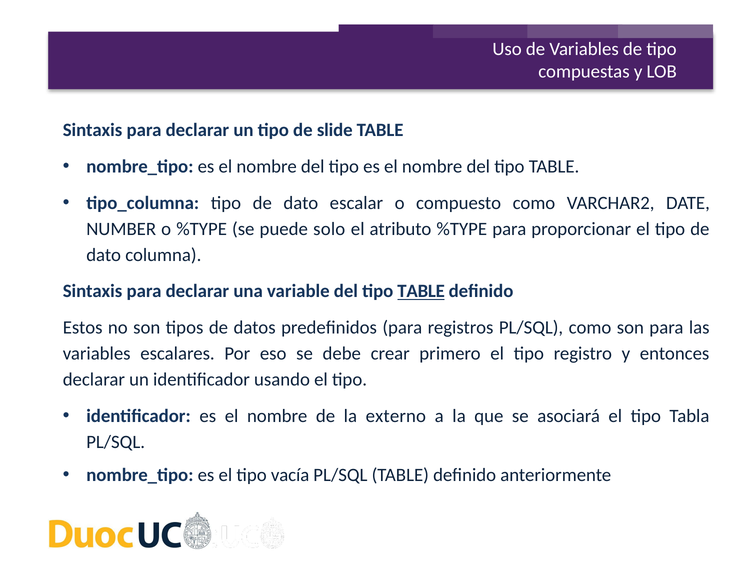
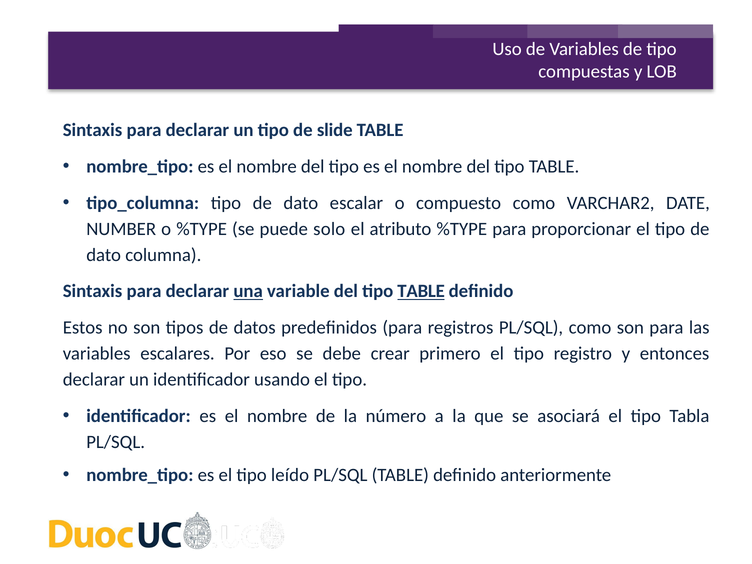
una underline: none -> present (248, 291)
externo: externo -> número (396, 416)
vacía: vacía -> leído (290, 475)
